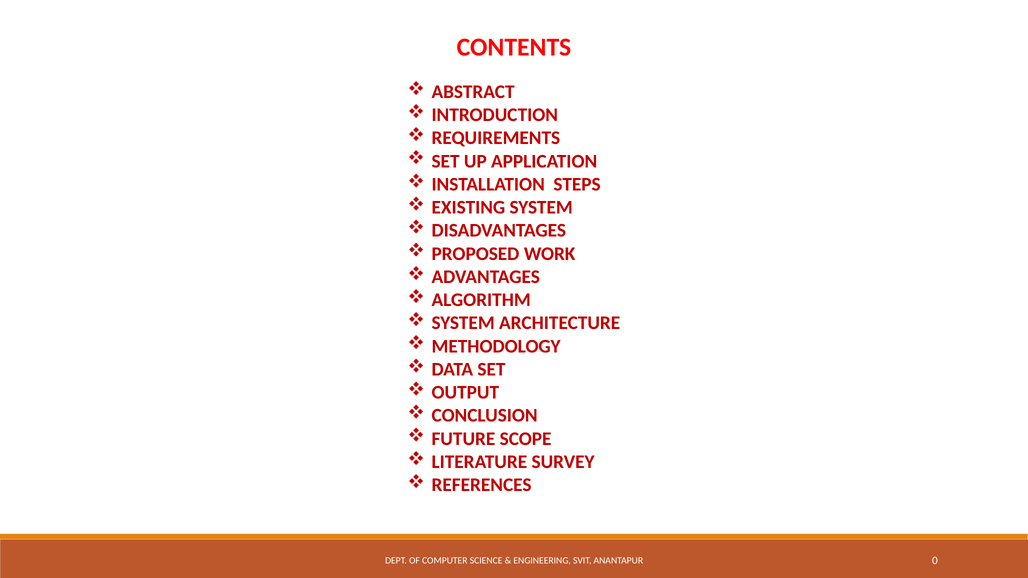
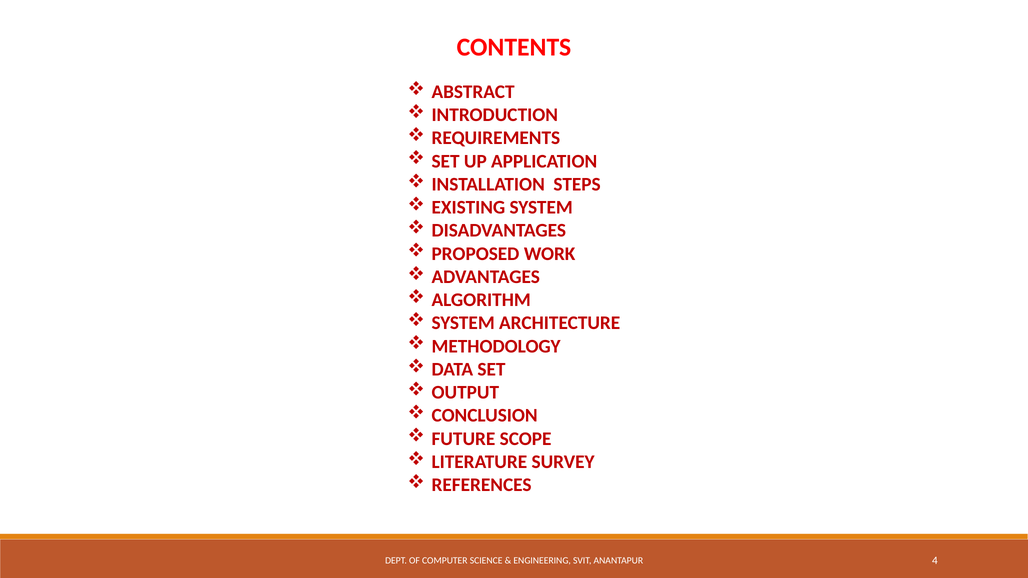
0: 0 -> 4 (935, 561)
